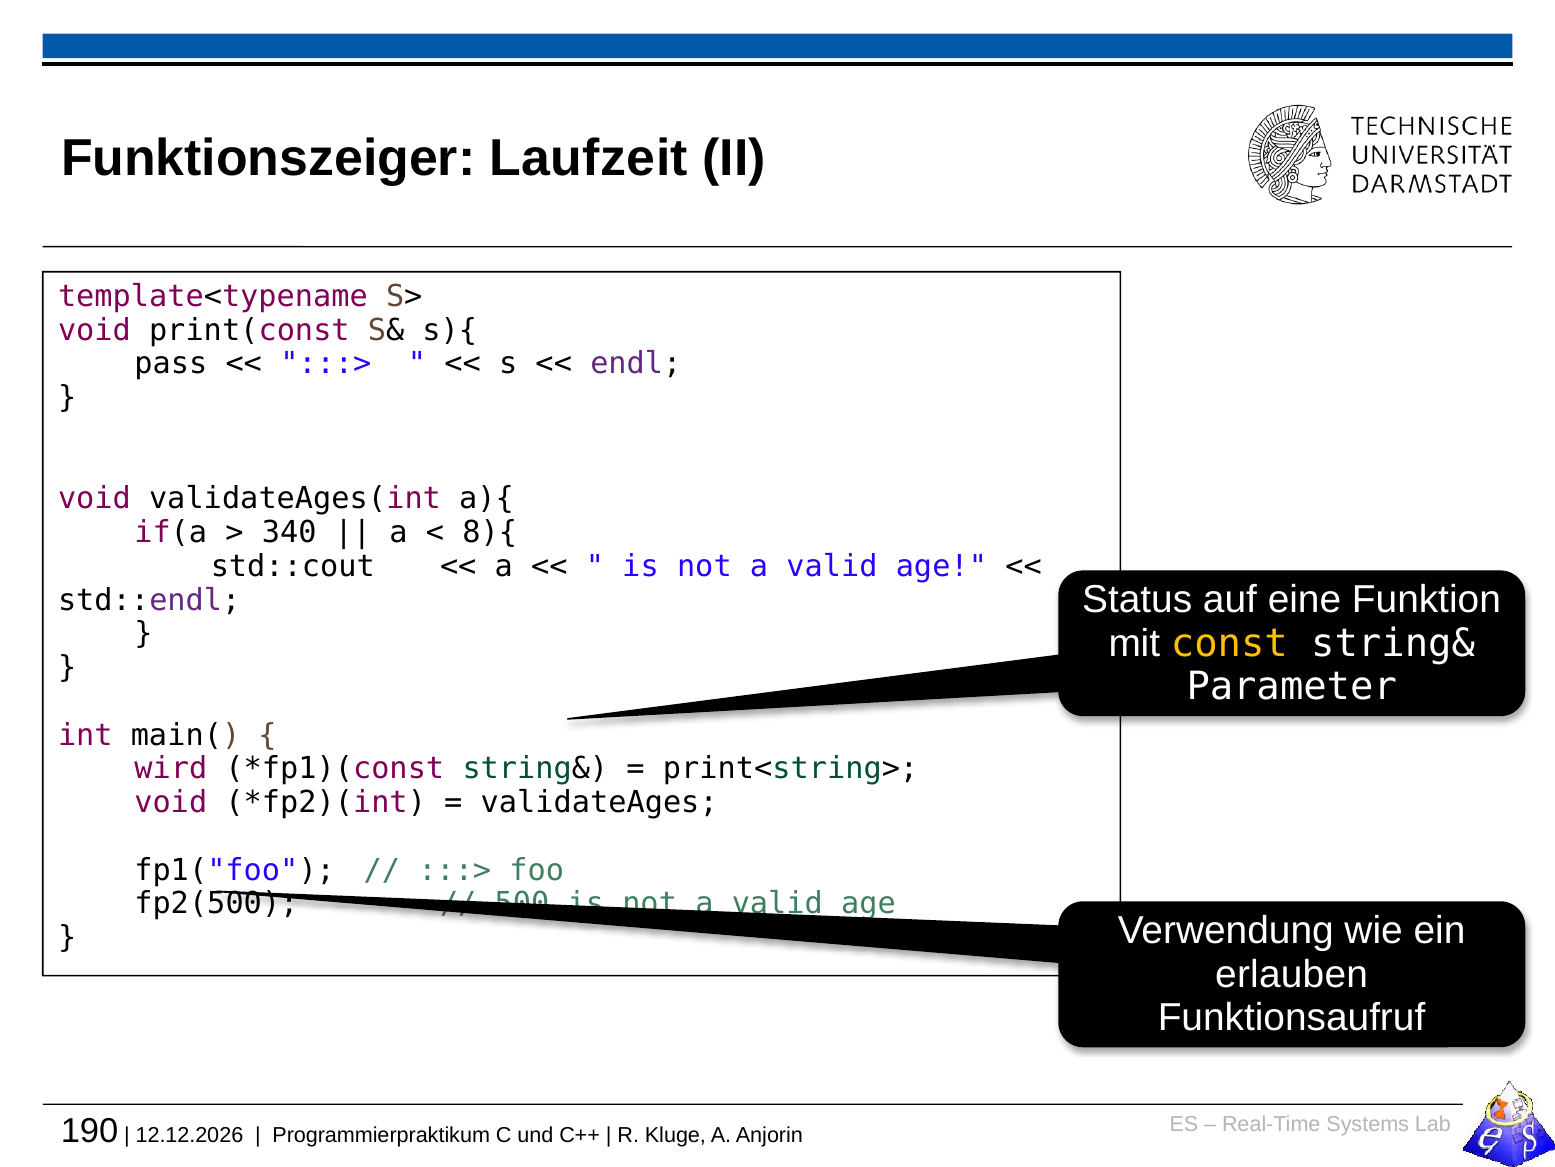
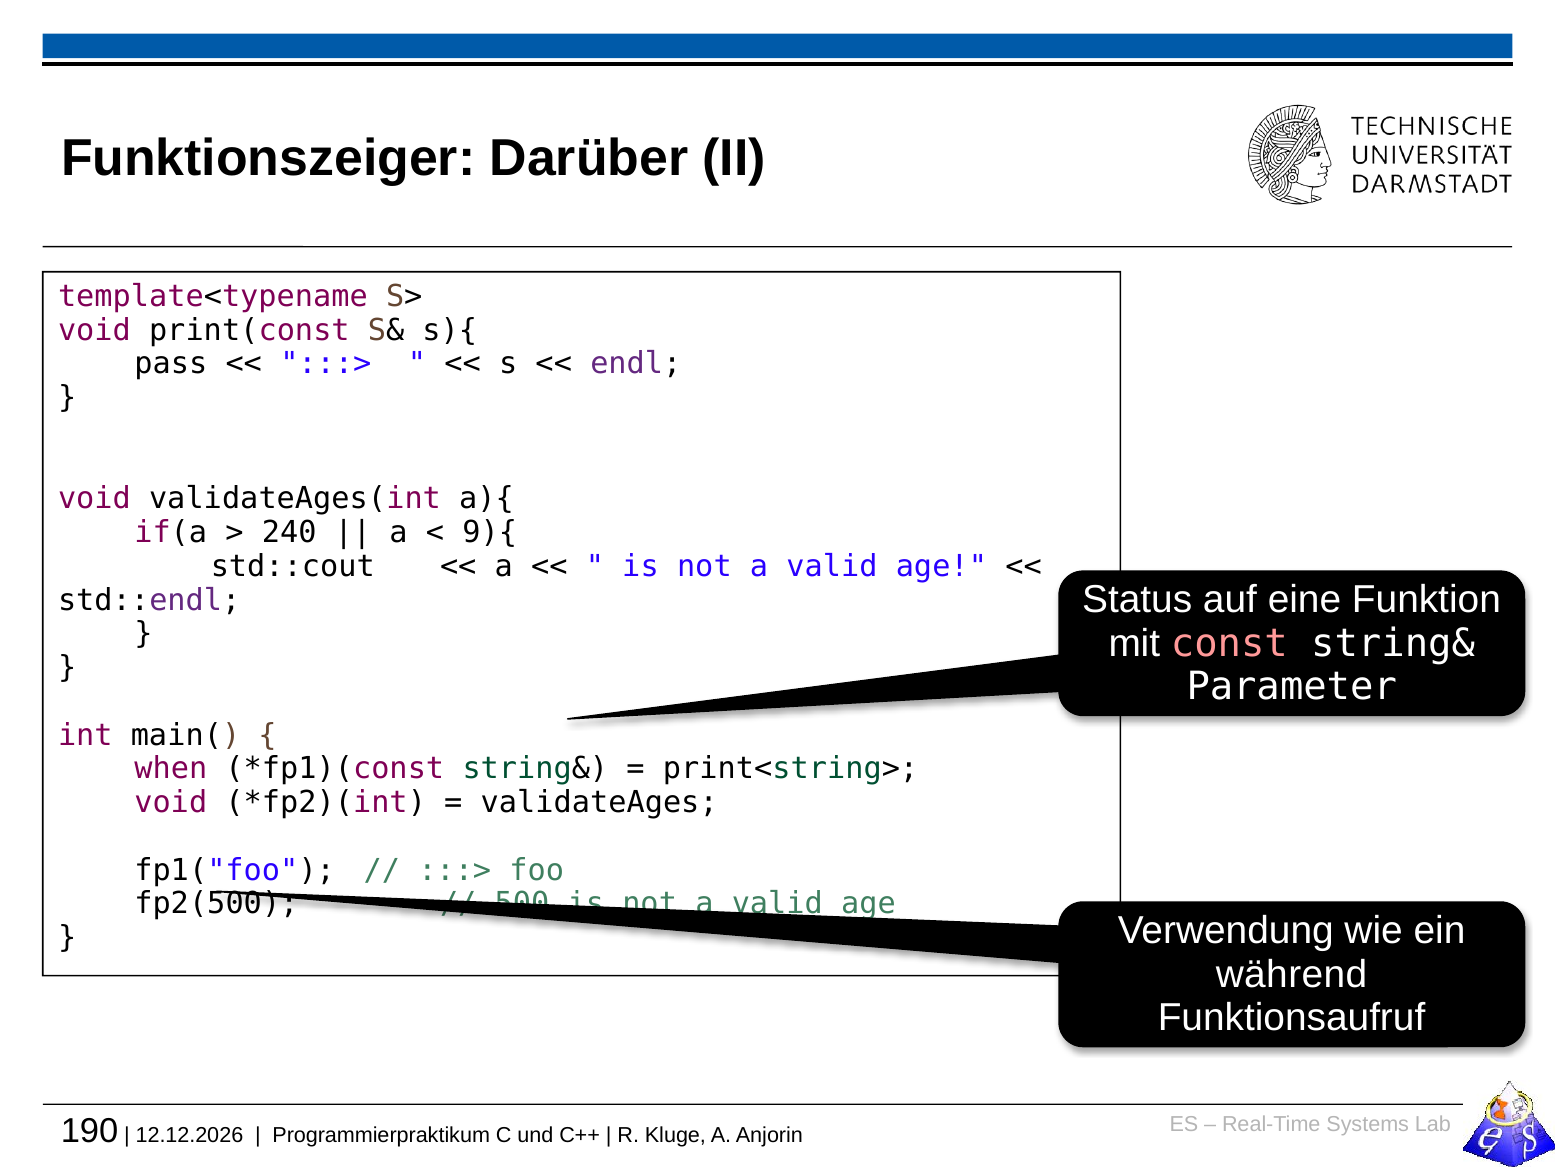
Laufzeit: Laufzeit -> Darüber (589, 158)
340: 340 -> 240 (289, 532)
8){: 8){ -> 9){ (490, 532)
const colour: yellow -> pink (1229, 643)
wird: wird -> when (171, 769)
erlauben: erlauben -> während (1291, 974)
